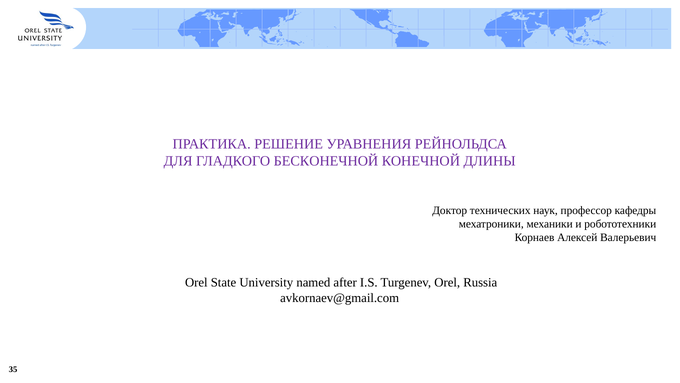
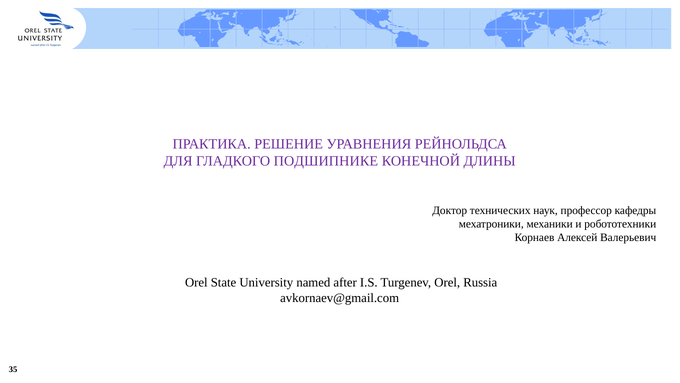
БЕСКОНЕЧНОЙ: БЕСКОНЕЧНОЙ -> ПОДШИПНИКЕ (326, 161)
